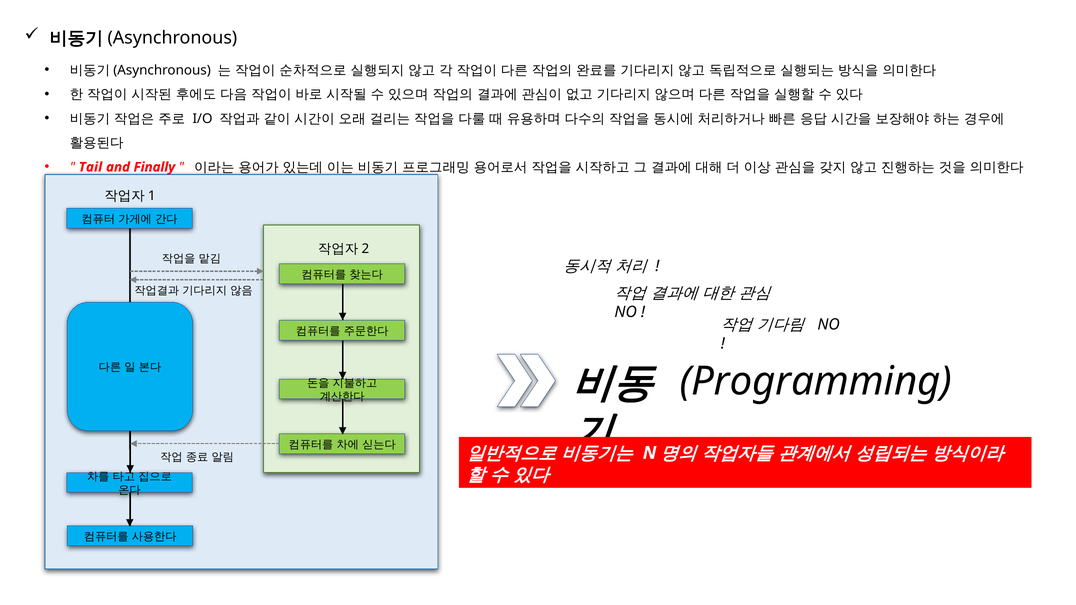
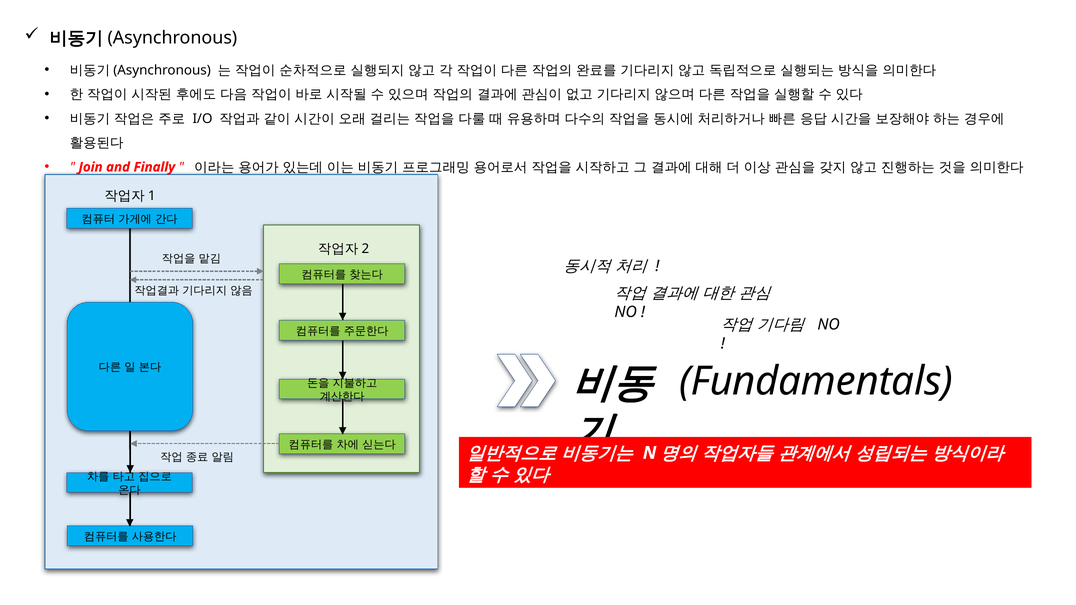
Tail: Tail -> Join (91, 167)
Programming: Programming -> Fundamentals (816, 382)
